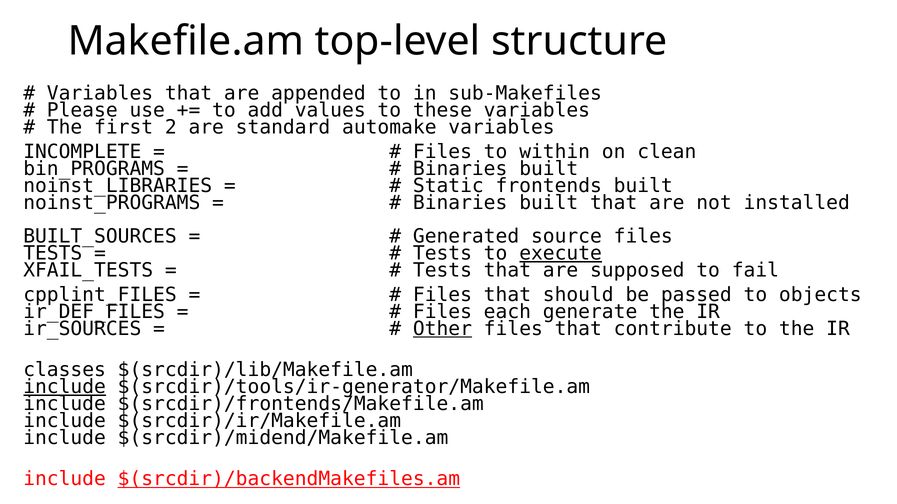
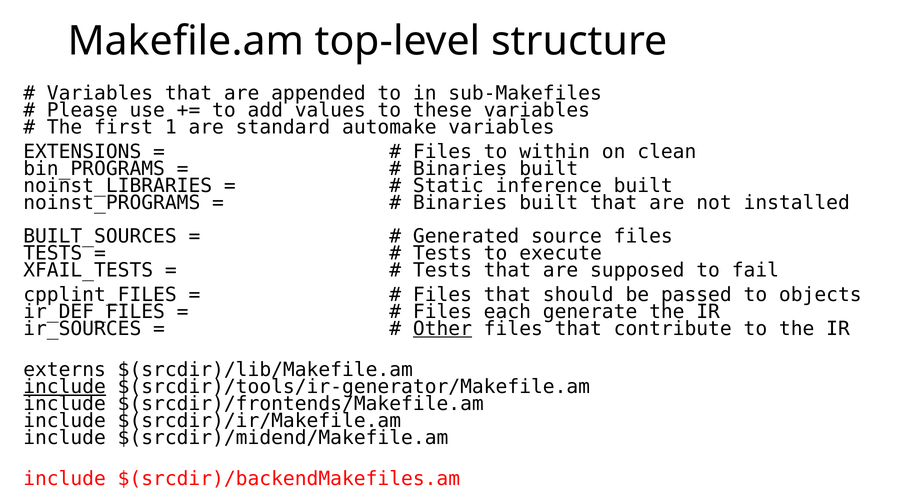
2: 2 -> 1 (171, 128)
INCOMPLETE: INCOMPLETE -> EXTENSIONS (82, 152)
frontends: frontends -> inference (549, 186)
execute underline: present -> none (561, 254)
classes: classes -> externs (65, 370)
$(srcdir)/backendMakefiles.am underline: present -> none (289, 479)
